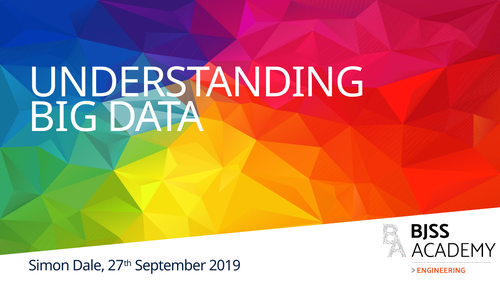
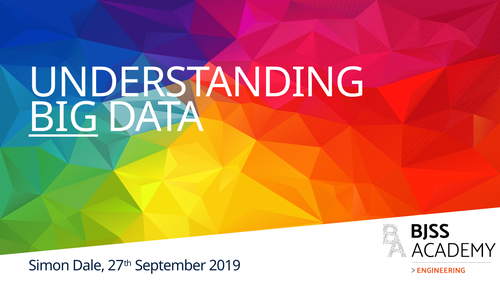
BIG underline: none -> present (63, 118)
